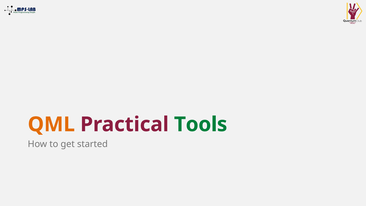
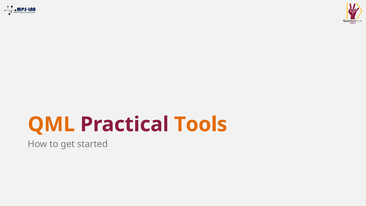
Tools colour: green -> orange (201, 124)
